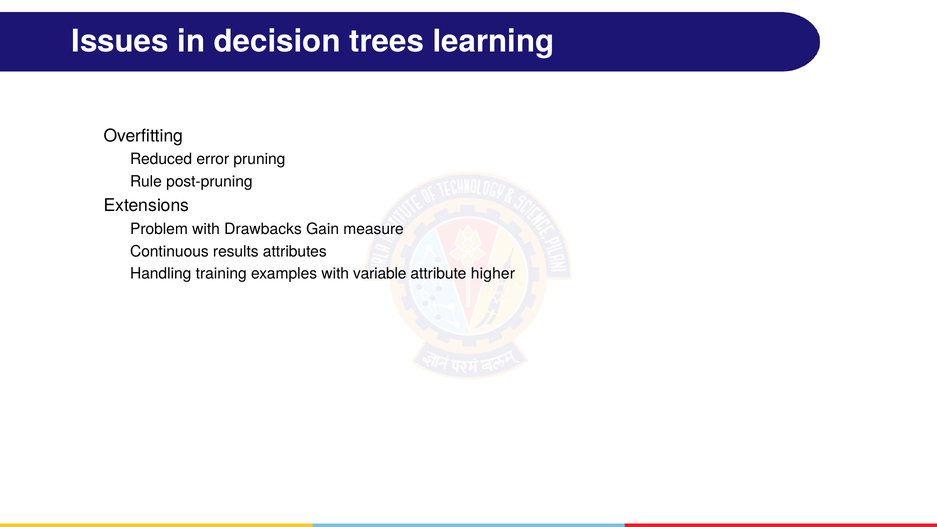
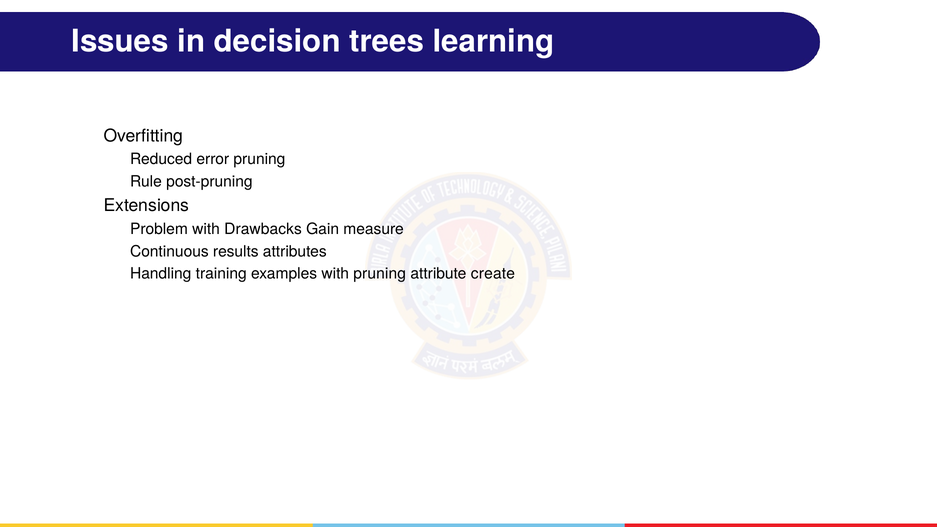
with variable: variable -> pruning (380, 274)
higher: higher -> create (493, 274)
